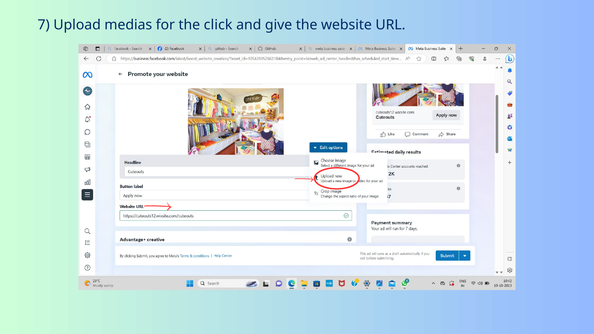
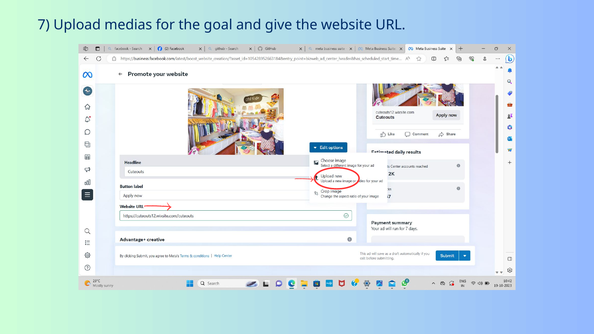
click: click -> goal (218, 25)
